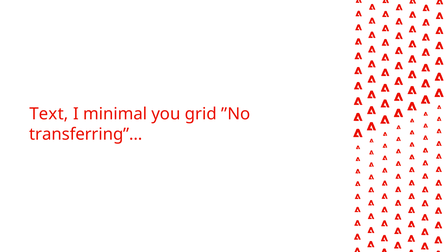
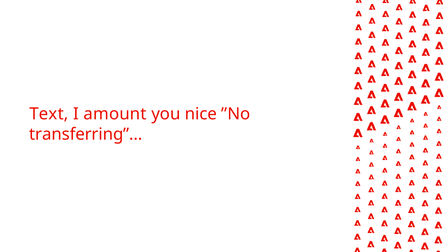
minimal: minimal -> amount (115, 114)
grid: grid -> nice (201, 114)
